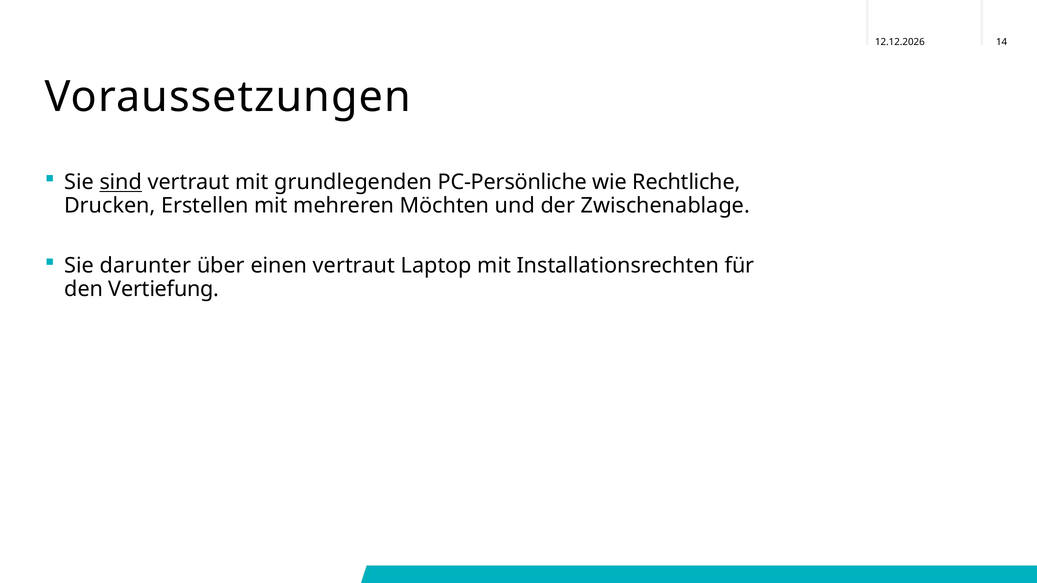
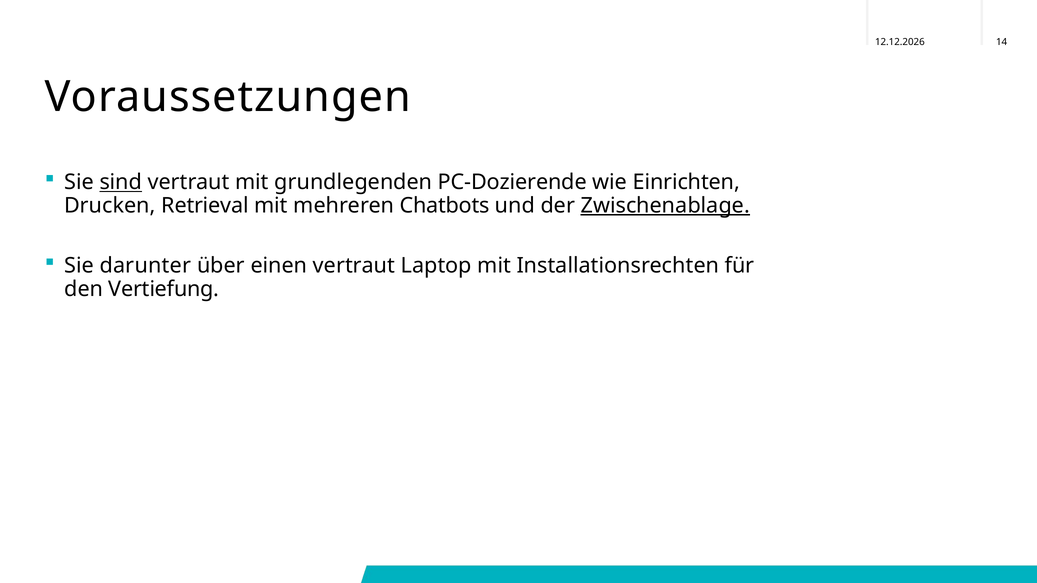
PC-Persönliche: PC-Persönliche -> PC-Dozierende (512, 182)
Rechtliche: Rechtliche -> Einrichten (686, 182)
Erstellen: Erstellen -> Retrieval (205, 206)
Möchten: Möchten -> Chatbots (445, 206)
Zwischenablage underline: none -> present (665, 206)
